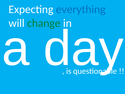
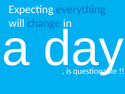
change colour: green -> blue (44, 23)
